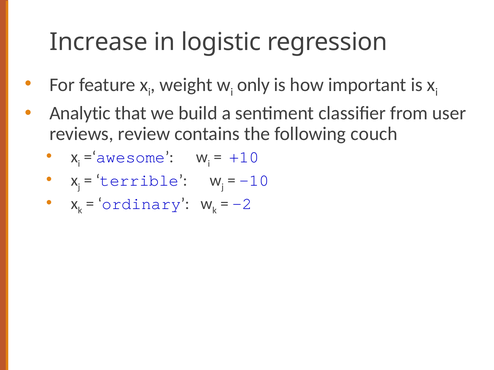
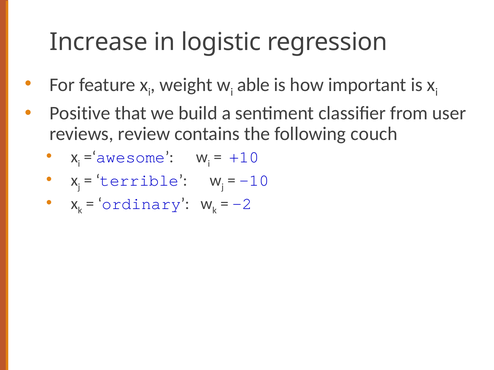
only: only -> able (253, 85)
Analytic: Analytic -> Positive (80, 113)
